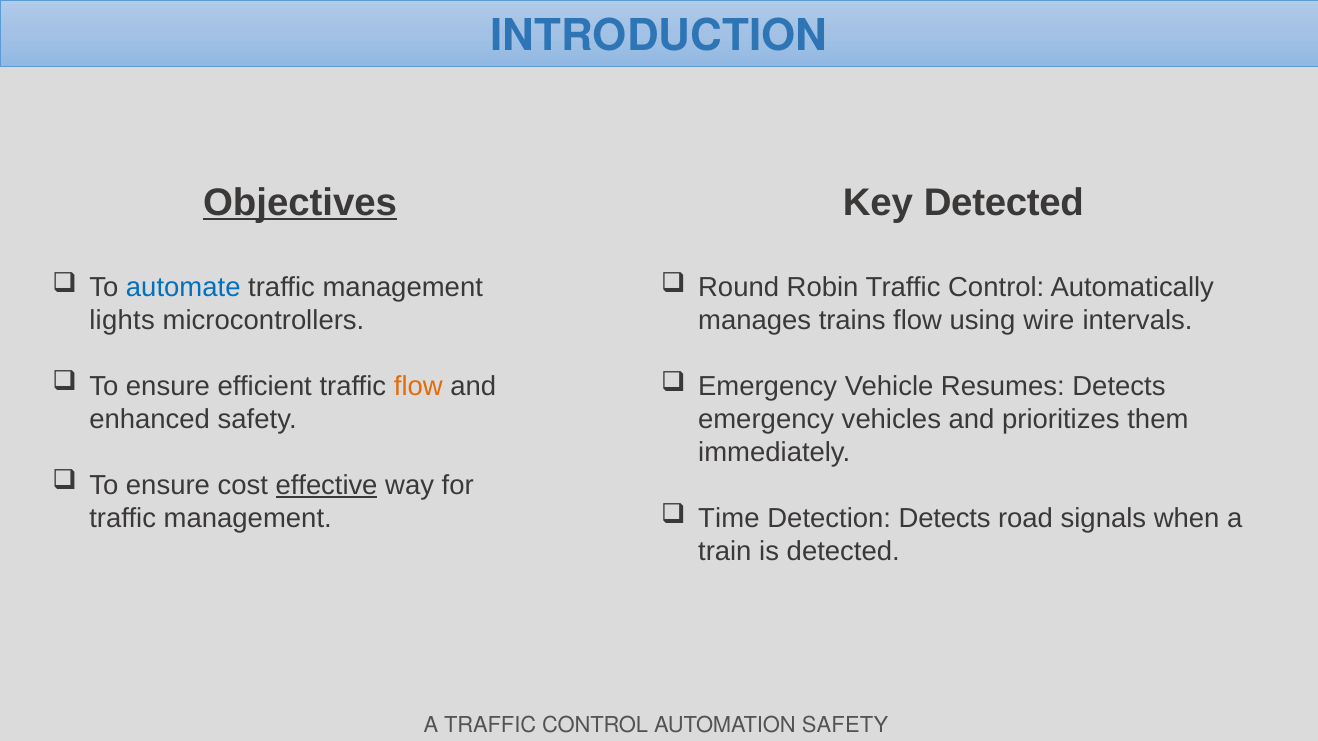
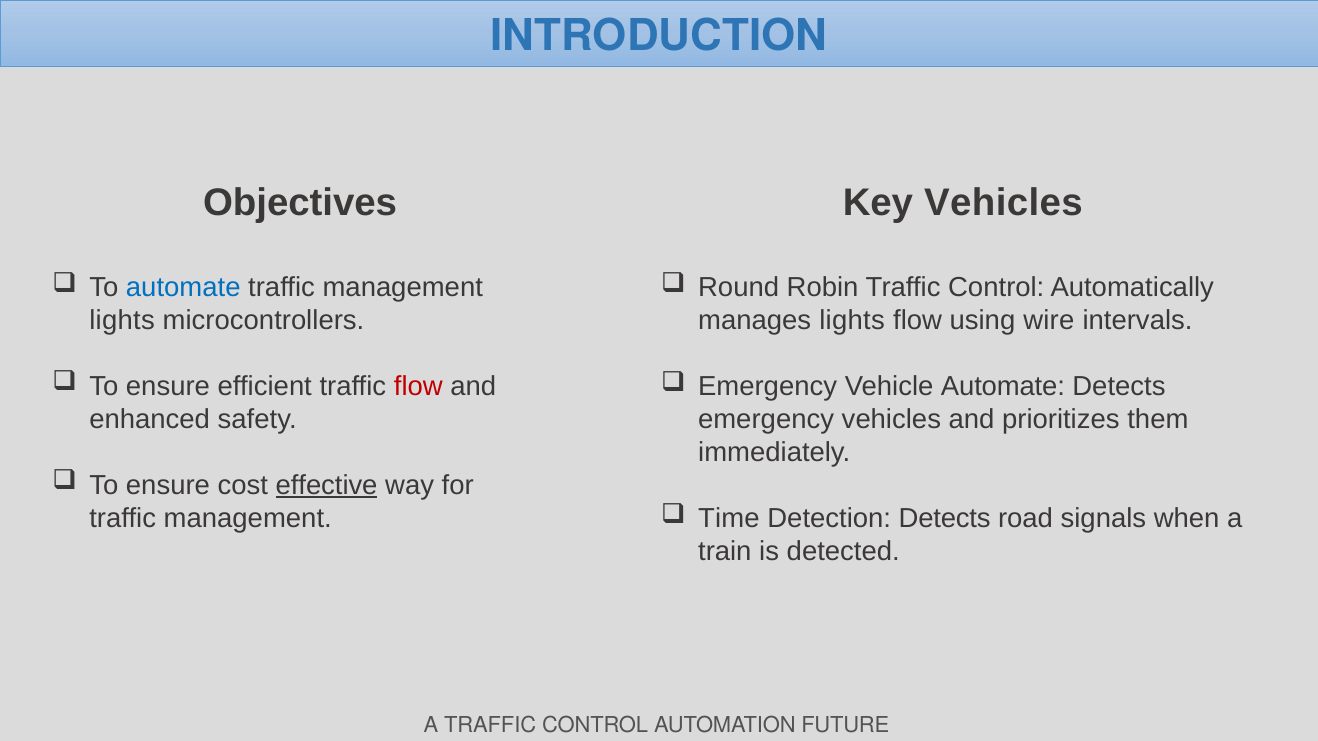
Objectives underline: present -> none (300, 203)
Key Detected: Detected -> Vehicles (1004, 203)
manages trains: trains -> lights (852, 321)
flow colour: orange -> red (418, 386)
Vehicle Resumes: Resumes -> Automate (1003, 387)
AUTOMATION SAFETY: SAFETY -> FUTURE (845, 726)
